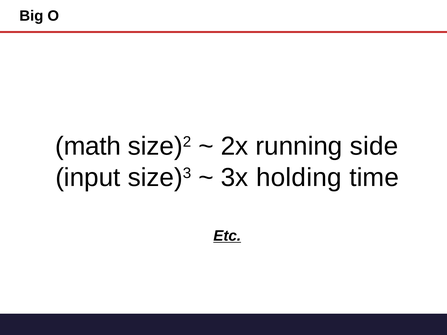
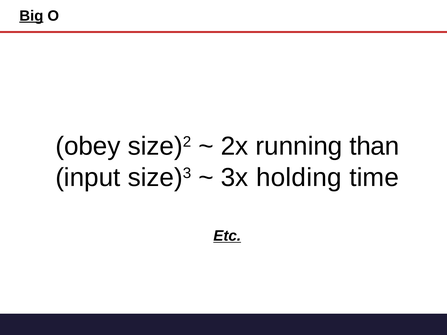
Big underline: none -> present (31, 16)
math: math -> obey (88, 146)
side: side -> than (374, 146)
